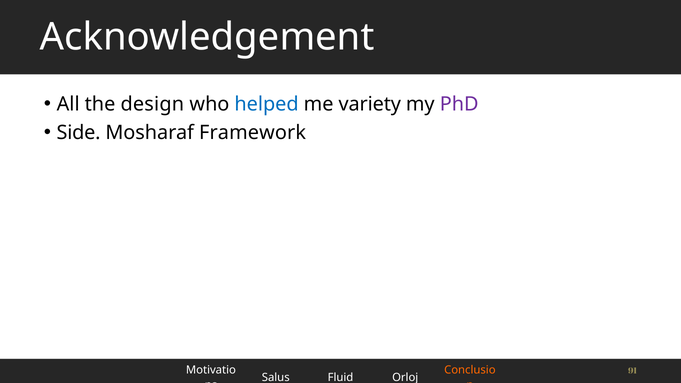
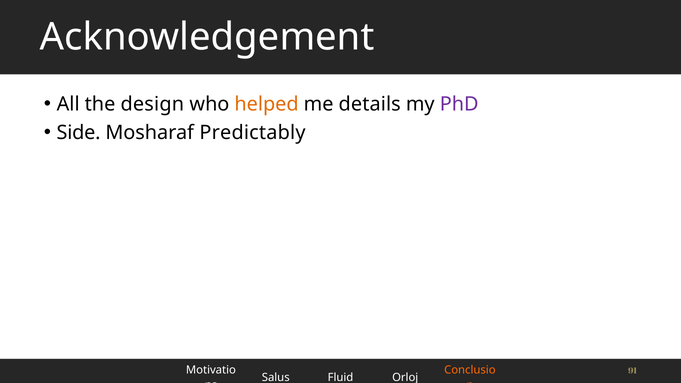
helped colour: blue -> orange (267, 104)
variety: variety -> details (370, 104)
Framework: Framework -> Predictably (253, 133)
